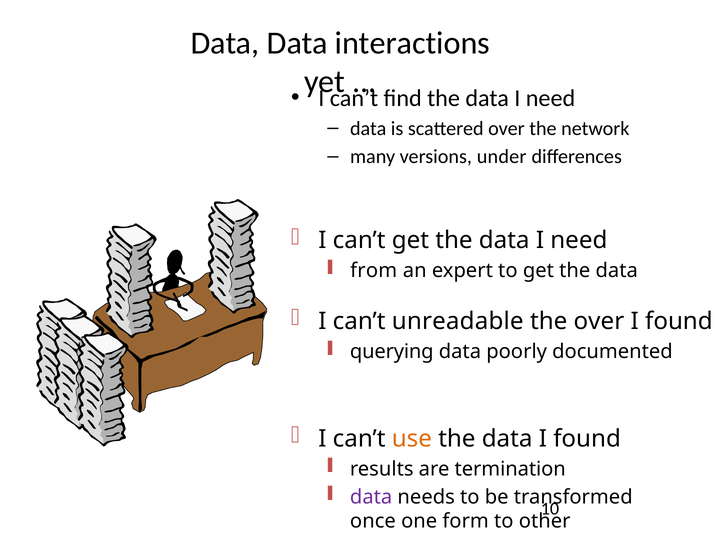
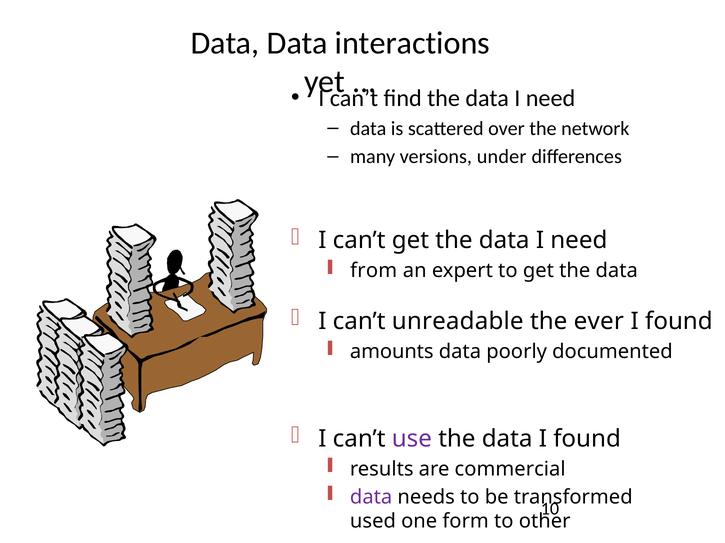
the over: over -> ever (599, 322)
querying: querying -> amounts (392, 352)
use colour: orange -> purple (412, 439)
termination: termination -> commercial (510, 470)
once: once -> used (373, 522)
